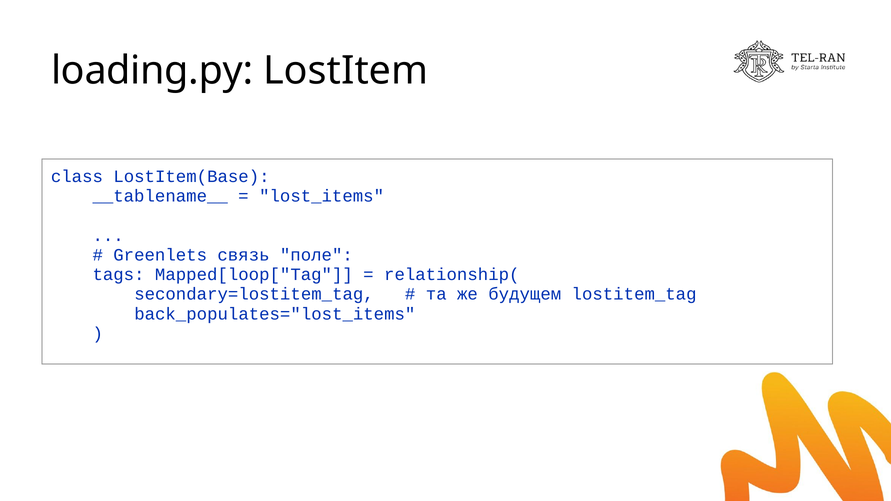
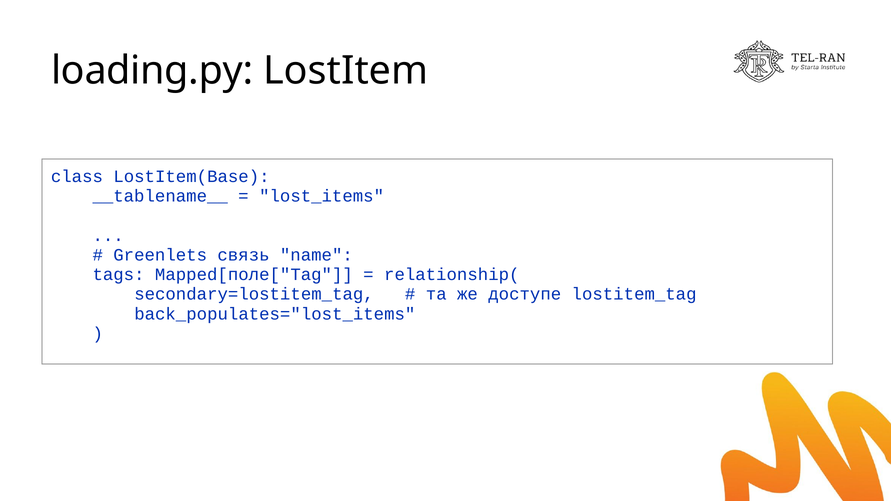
поле: поле -> name (316, 255)
Mapped[loop["Tag: Mapped[loop["Tag -> Mapped[поле["Tag (254, 275)
будущем: будущем -> доступе (525, 294)
